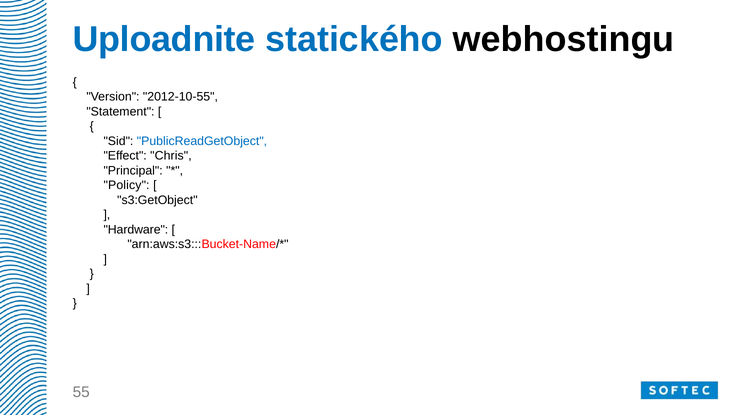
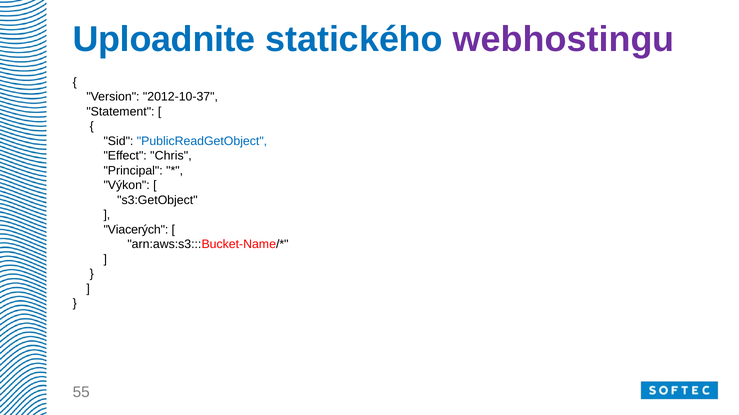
webhostingu colour: black -> purple (564, 40)
2012-10-55: 2012-10-55 -> 2012-10-37 (180, 97)
Policy: Policy -> Výkon (127, 186)
Hardware: Hardware -> Viacerých (136, 230)
